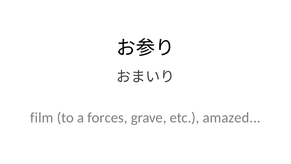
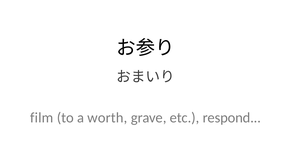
forces: forces -> worth (107, 117)
amazed: amazed -> respond (232, 117)
